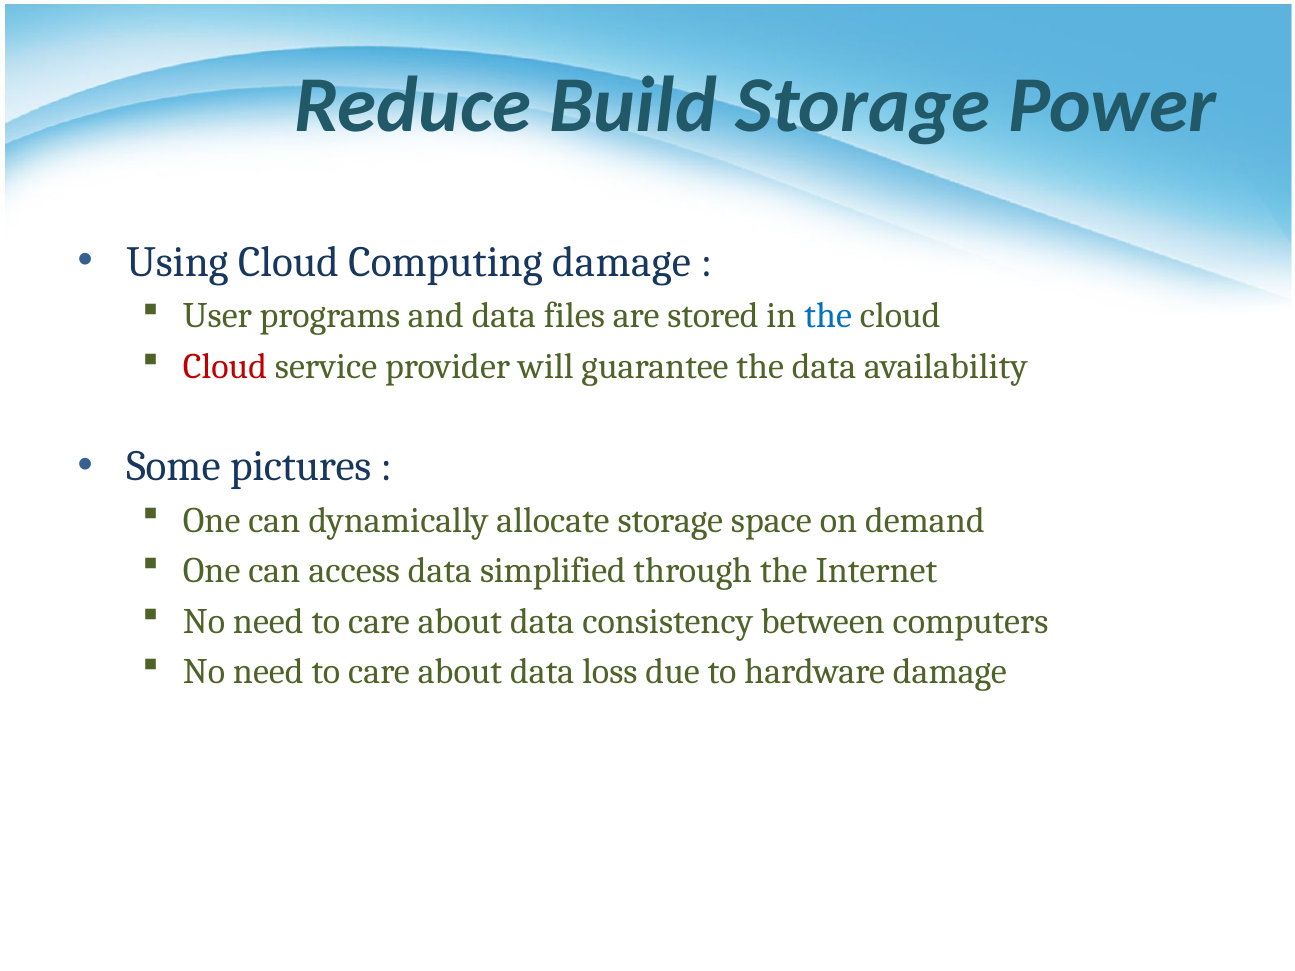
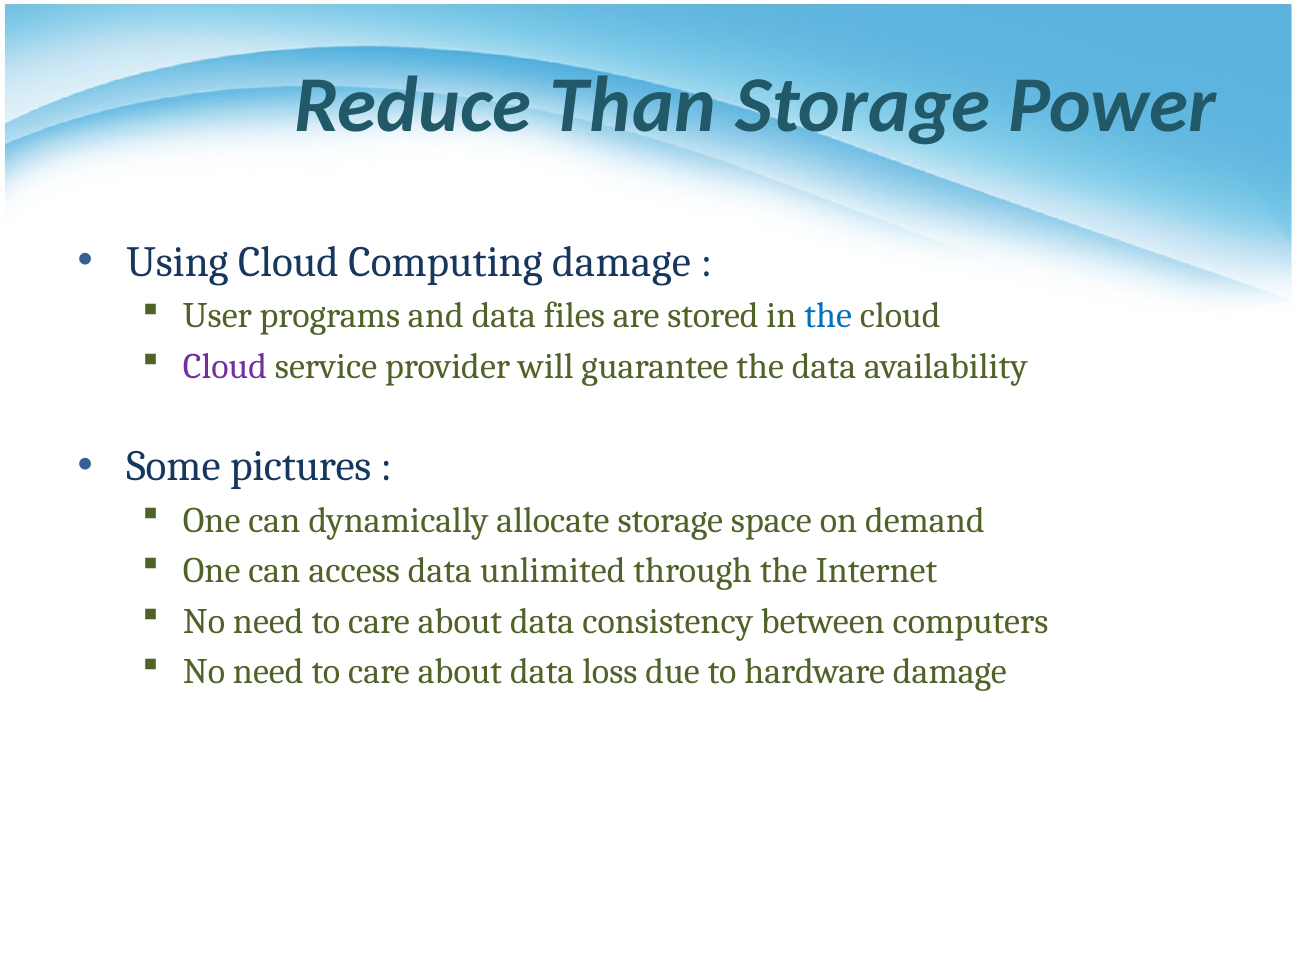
Build: Build -> Than (633, 106)
Cloud colour: red -> purple (225, 367)
simplified: simplified -> unlimited (553, 571)
